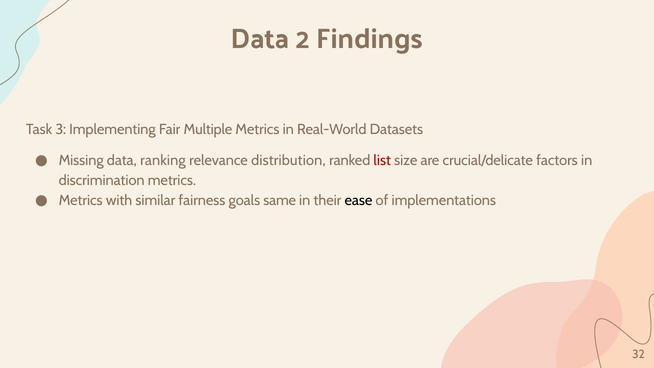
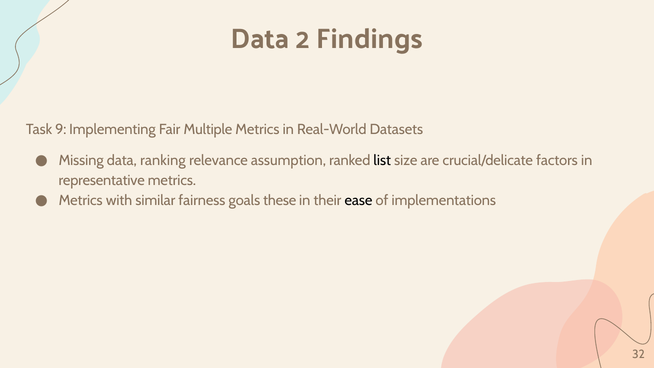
3: 3 -> 9 (61, 130)
distribution: distribution -> assumption (288, 161)
list colour: red -> black (382, 161)
discrimination: discrimination -> representative (102, 181)
same: same -> these (280, 201)
